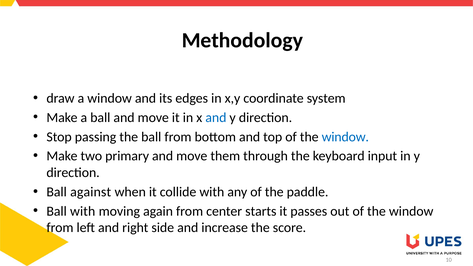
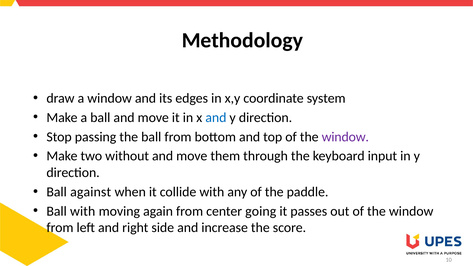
window colour: blue -> purple (345, 137)
primary: primary -> without (127, 156)
starts: starts -> going (261, 211)
